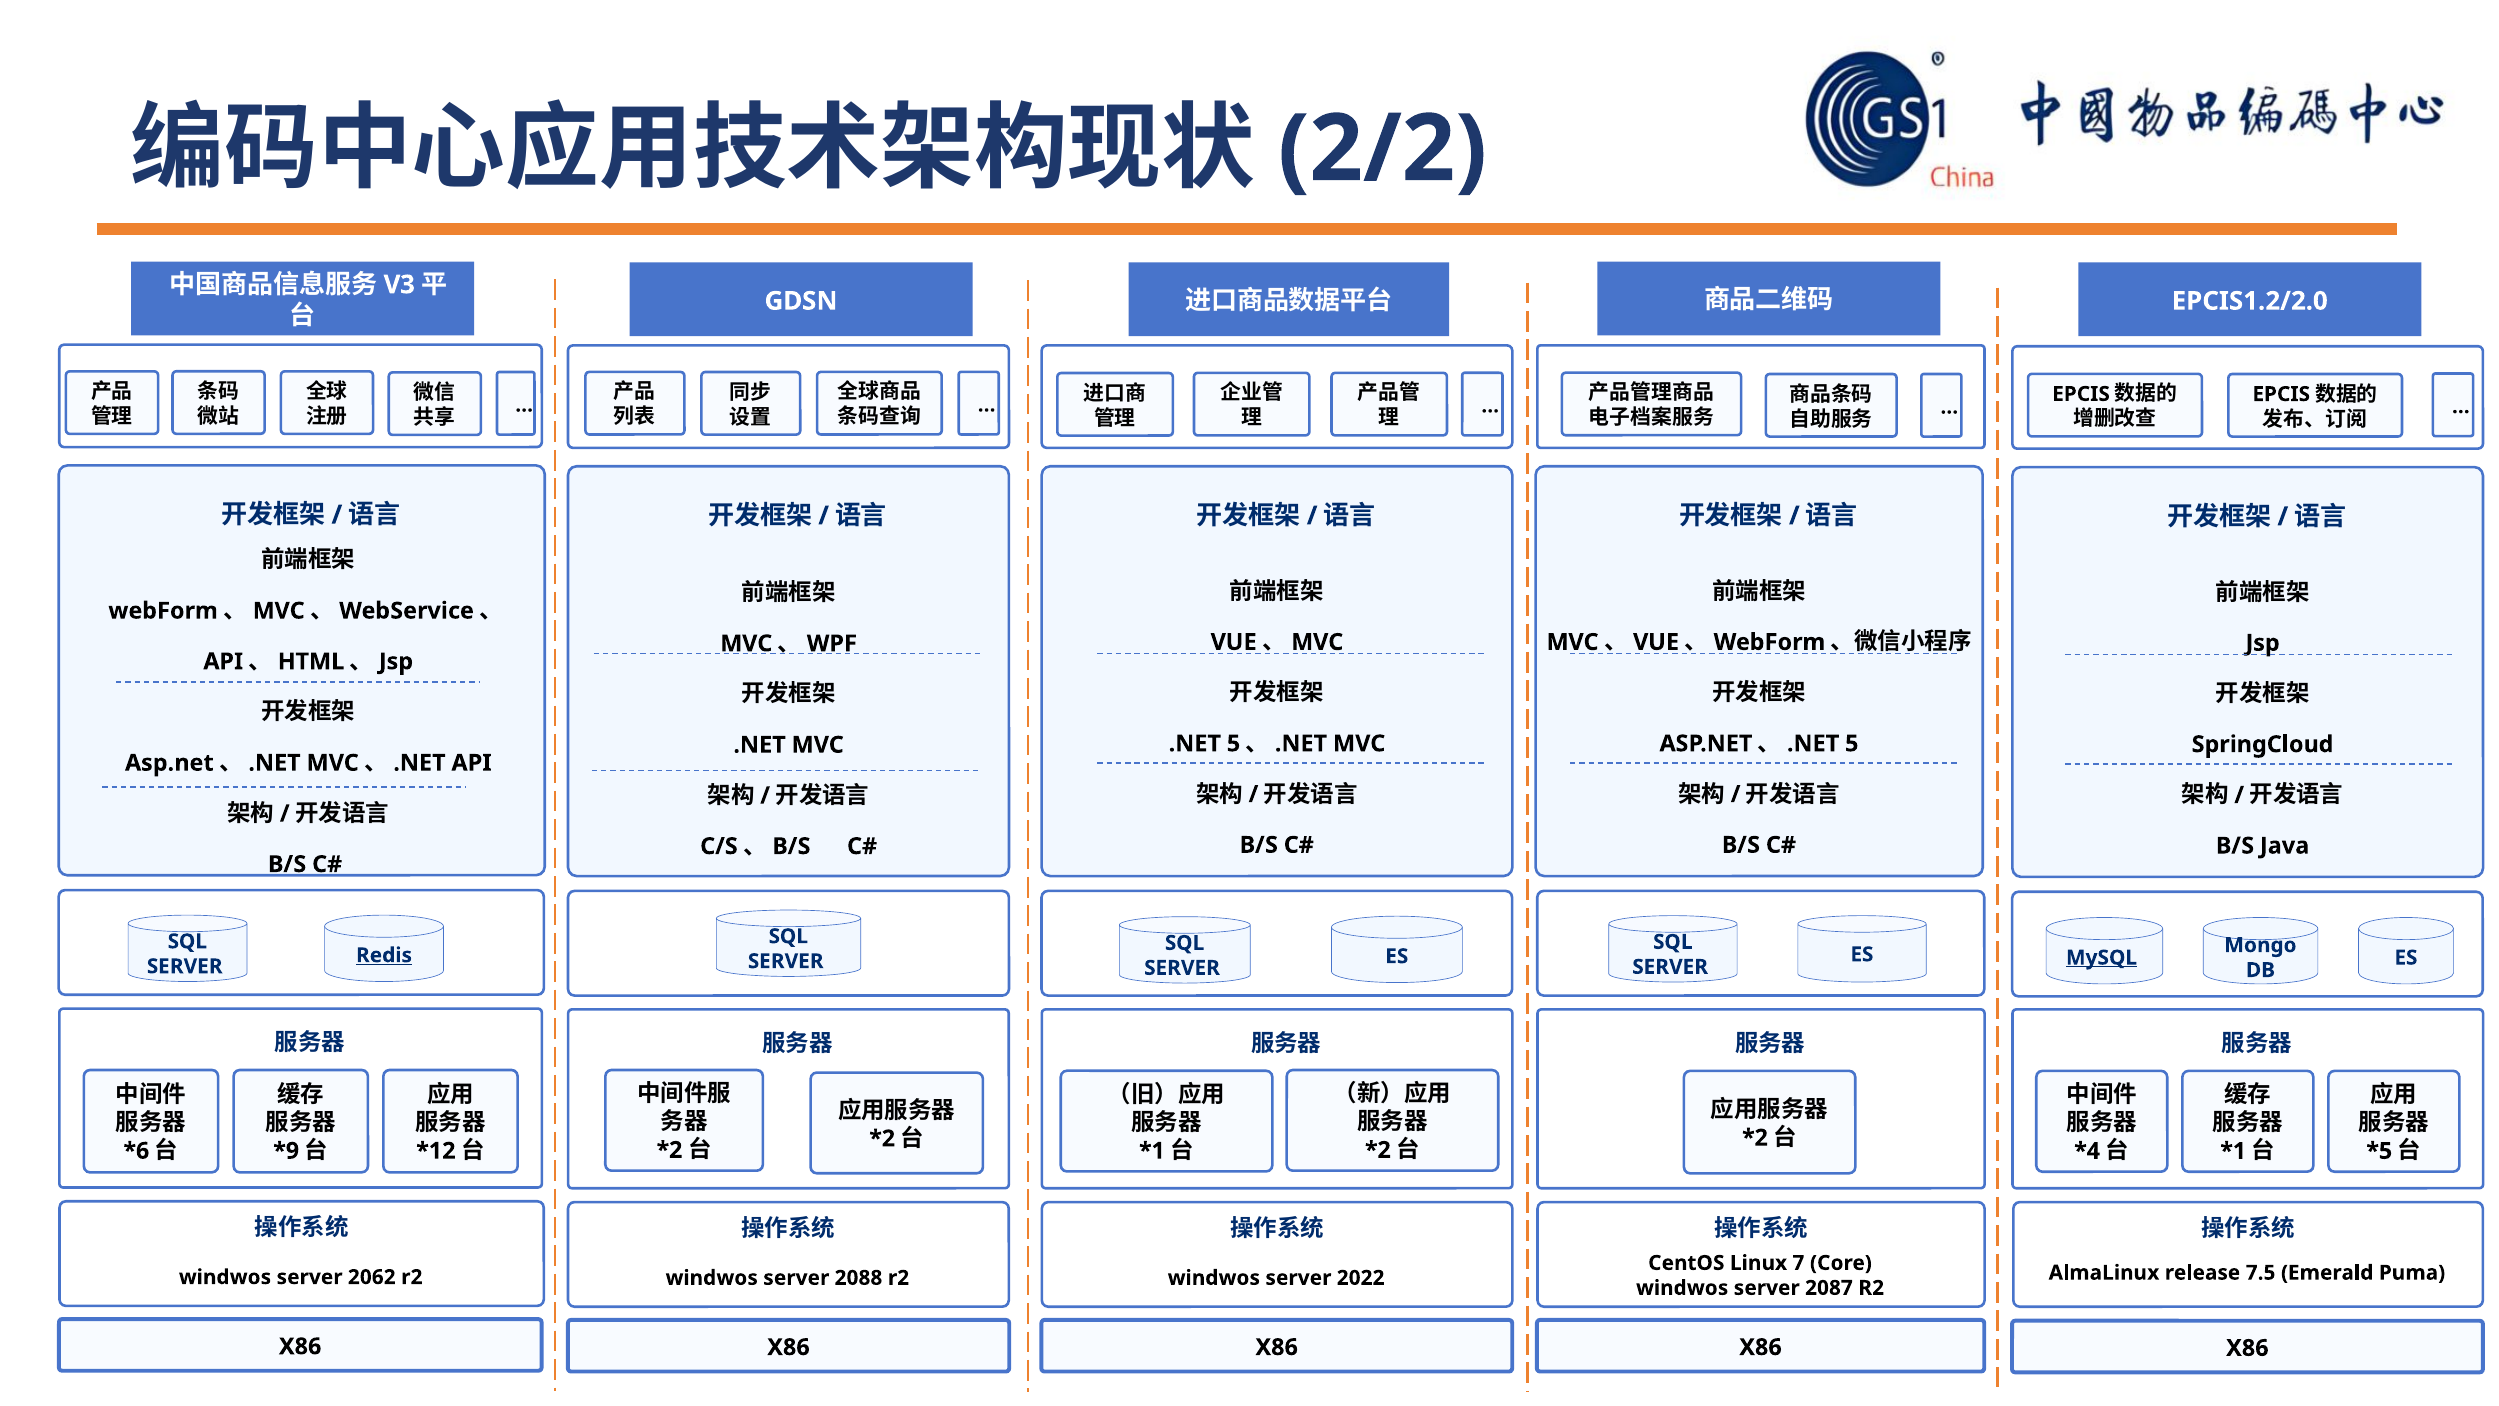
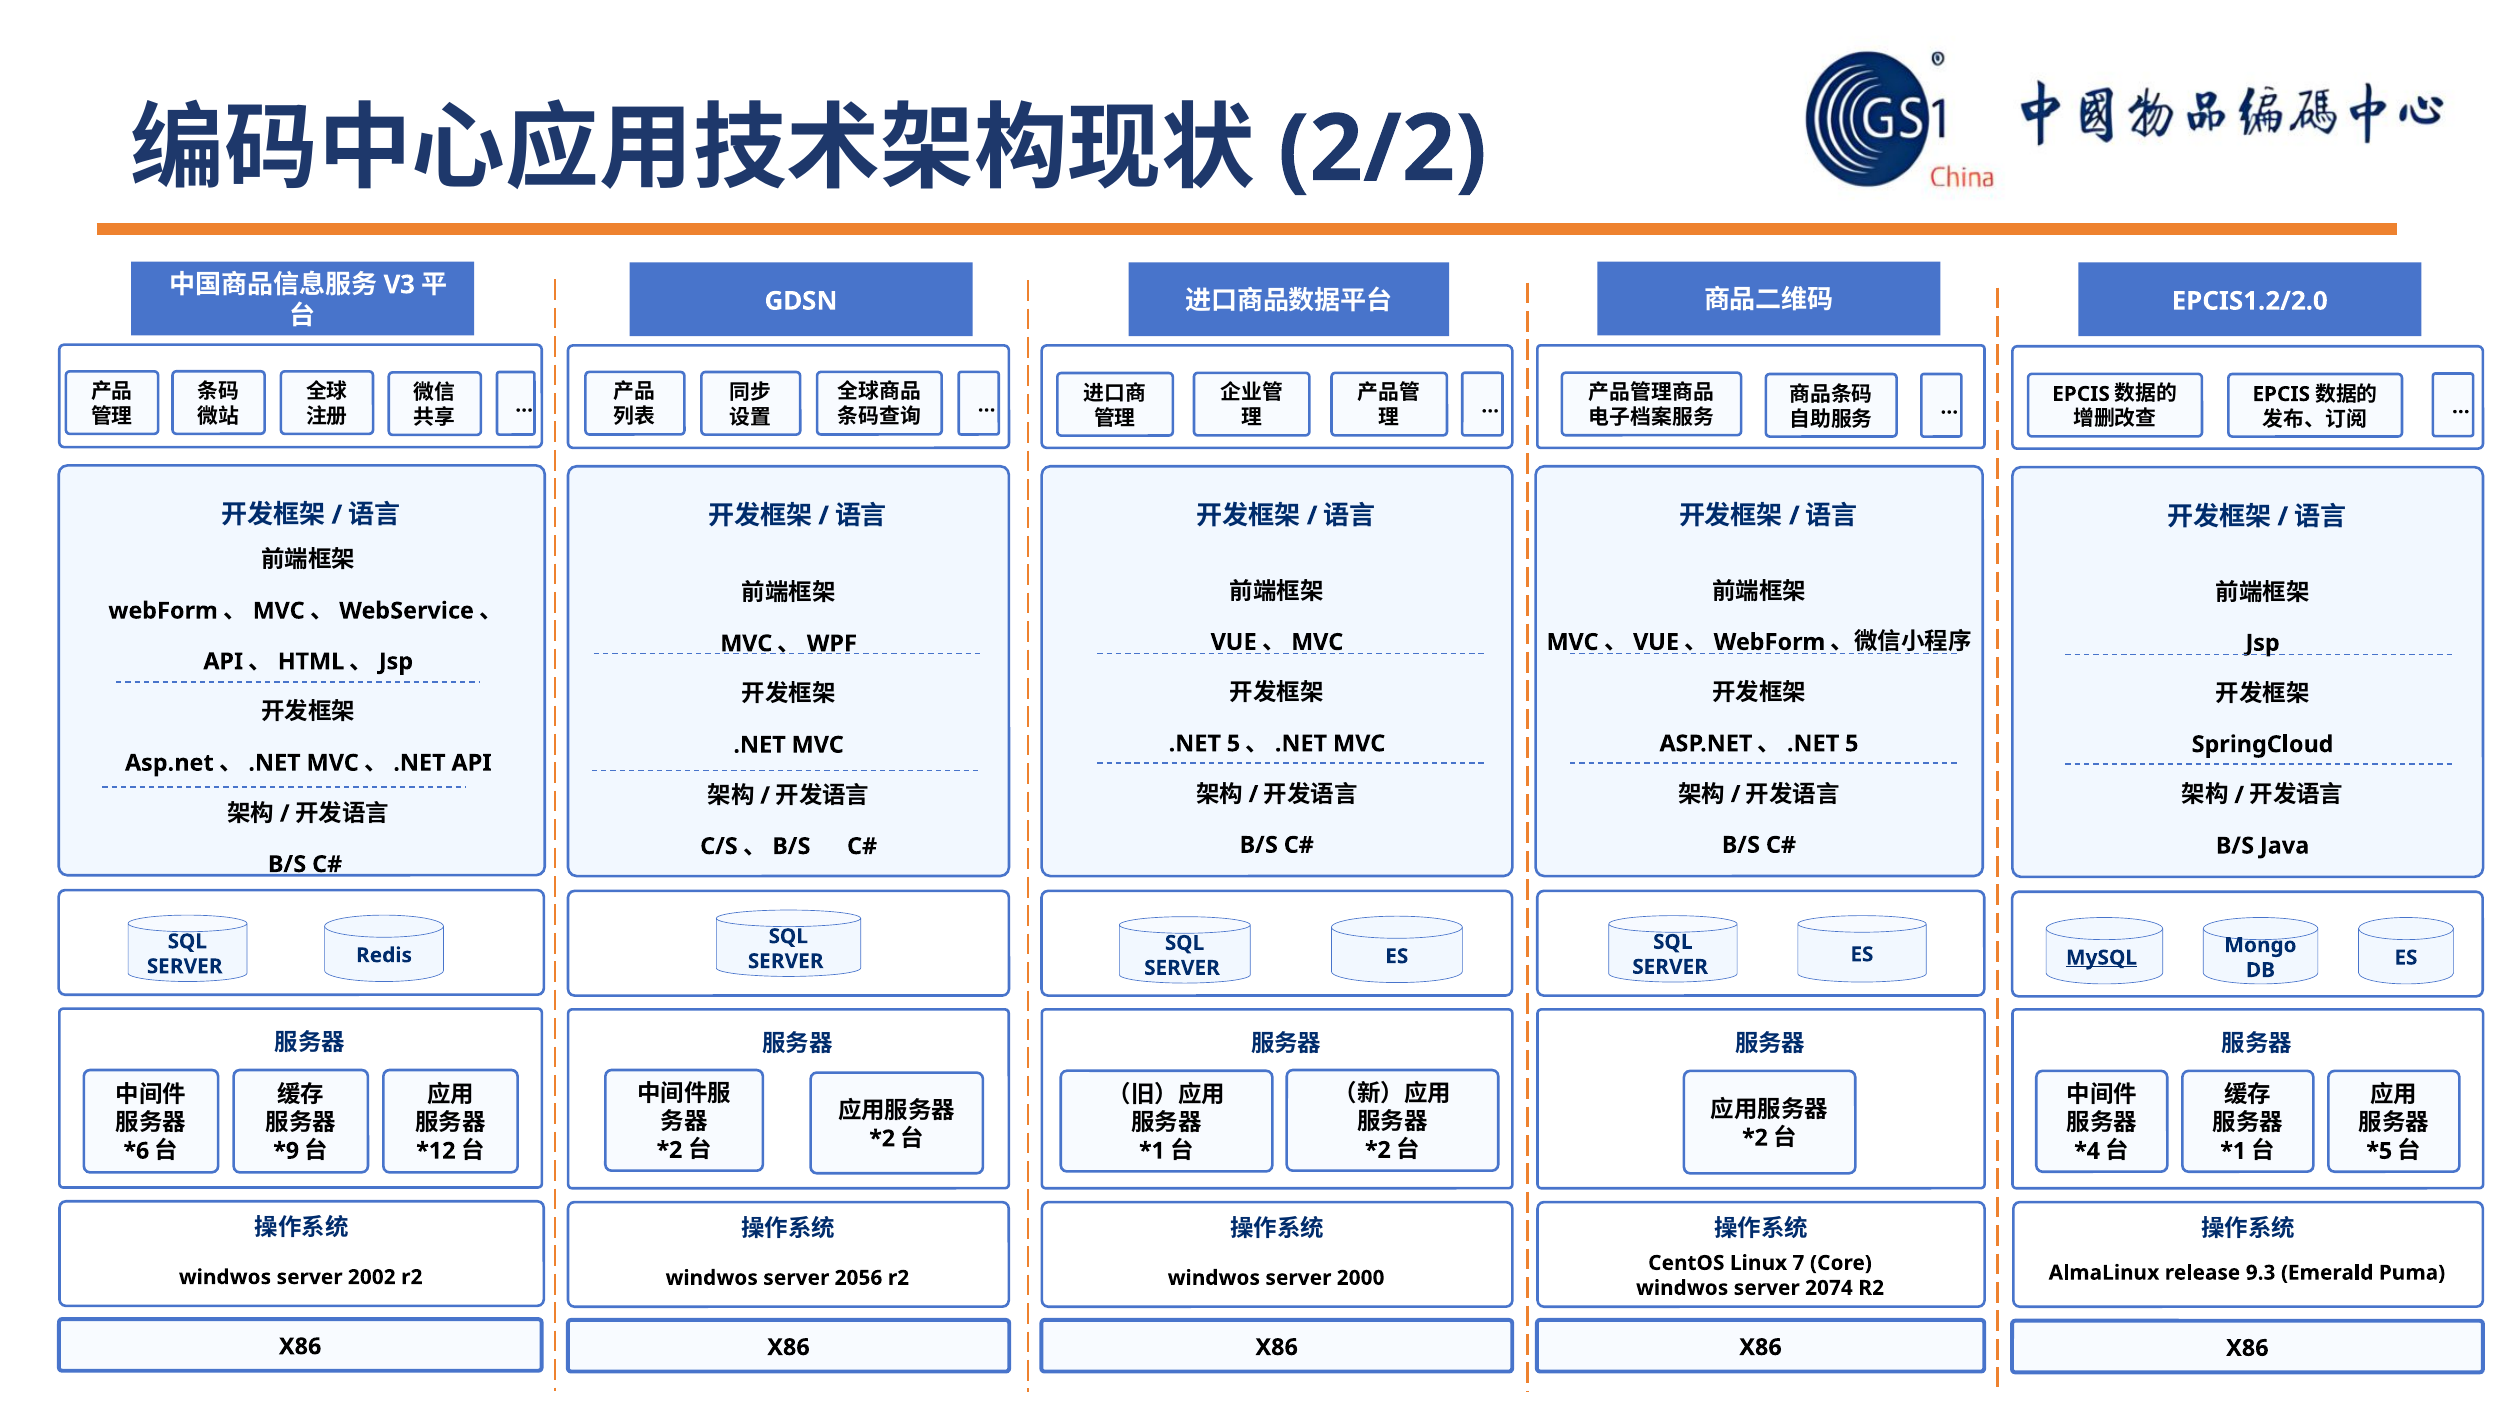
Redis underline: present -> none (384, 955)
7.5: 7.5 -> 9.3 (2261, 1272)
2062: 2062 -> 2002 (372, 1277)
2088: 2088 -> 2056 (858, 1278)
2022: 2022 -> 2000 (1361, 1278)
2087: 2087 -> 2074 (1829, 1288)
